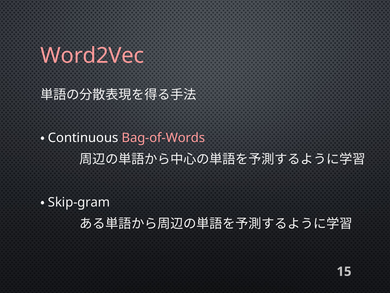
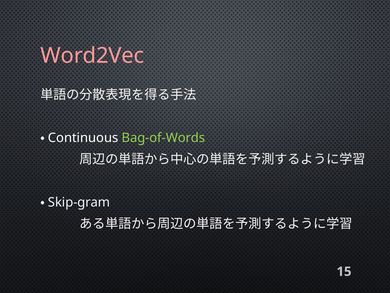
Bag-of-Words colour: pink -> light green (163, 138)
